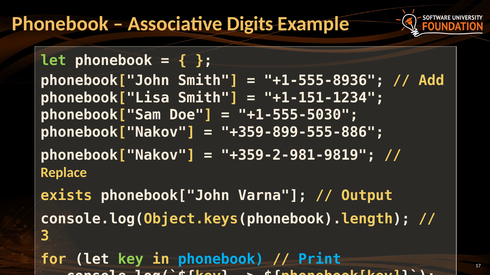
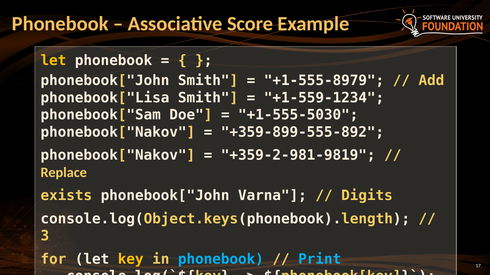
Digits: Digits -> Score (250, 24)
let colour: light green -> yellow (53, 61)
+1-555-8936: +1-555-8936 -> +1-555-8979 (324, 81)
+1-151-1234: +1-151-1234 -> +1-559-1234 (324, 98)
+359-899-555-886: +359-899-555-886 -> +359-899-555-892 (302, 132)
Output: Output -> Digits (367, 196)
key colour: light green -> yellow (131, 260)
